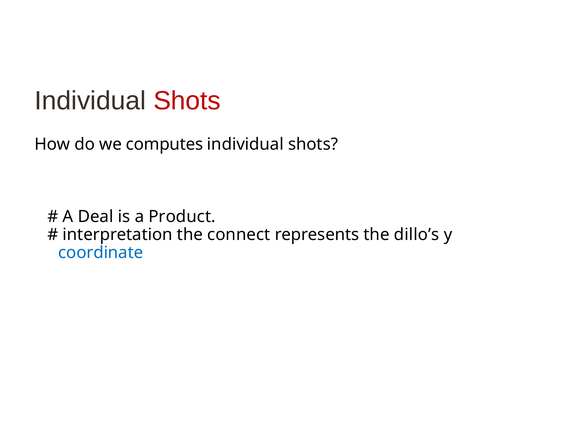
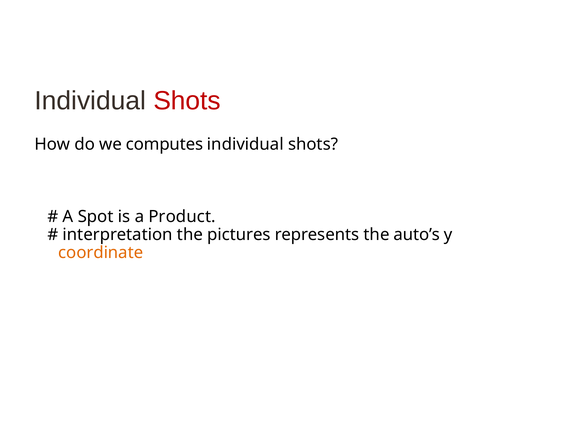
Deal: Deal -> Spot (96, 216)
connect: connect -> pictures (239, 235)
dillo’s: dillo’s -> auto’s (417, 235)
coordinate colour: blue -> orange (101, 253)
